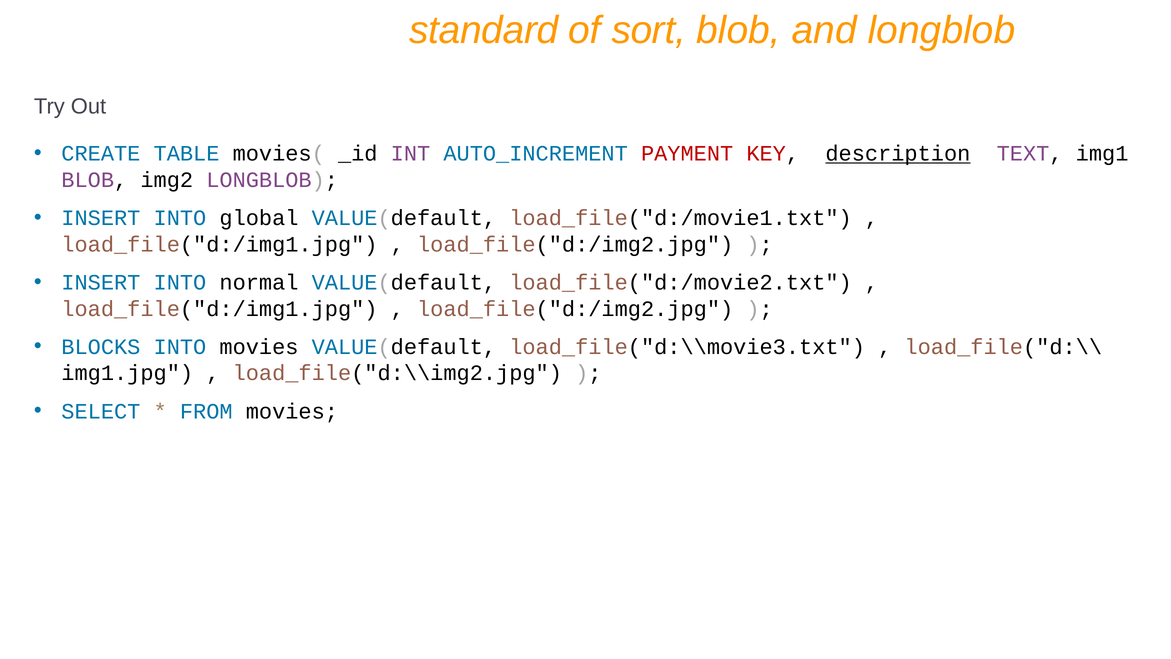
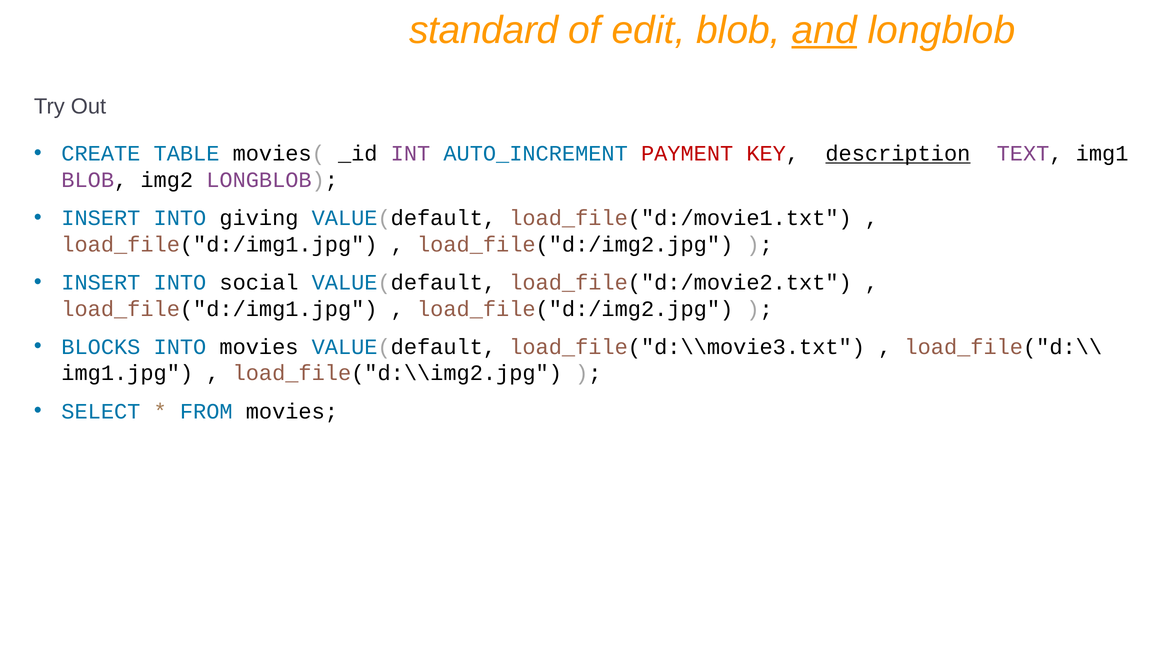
sort: sort -> edit (648, 30)
and underline: none -> present (824, 30)
global: global -> giving (259, 218)
normal: normal -> social (259, 282)
